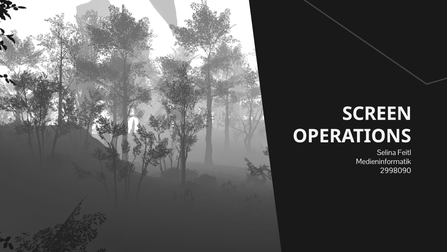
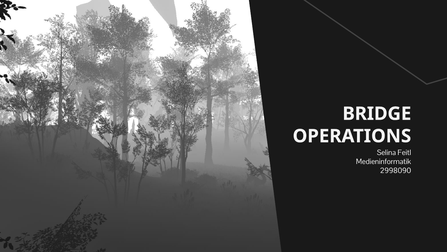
SCREEN: SCREEN -> BRIDGE (377, 113)
